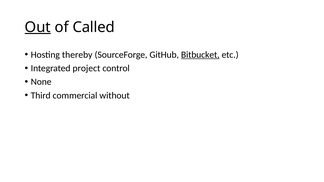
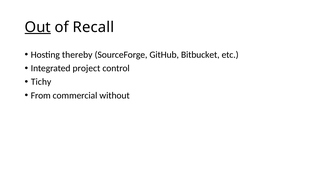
Called: Called -> Recall (93, 27)
Bitbucket underline: present -> none (200, 55)
None: None -> Tichy (41, 82)
Third: Third -> From (41, 96)
